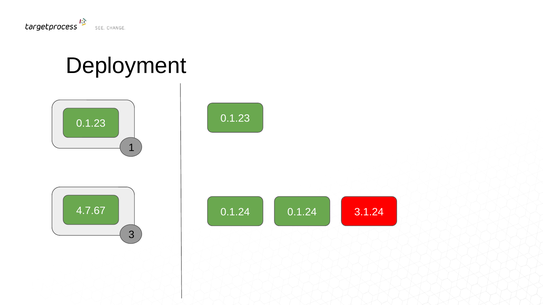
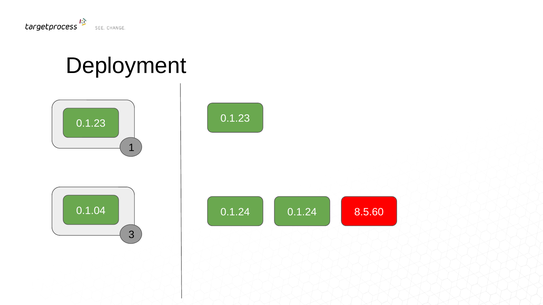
4.7.67: 4.7.67 -> 0.1.04 (91, 211)
3.1.24: 3.1.24 -> 8.5.60 (369, 212)
